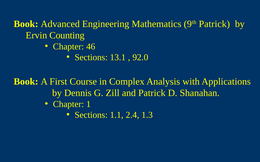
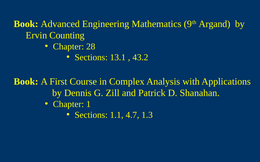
9th Patrick: Patrick -> Argand (214, 24)
46: 46 -> 28 (91, 47)
92.0: 92.0 -> 43.2 (140, 57)
2.4: 2.4 -> 4.7 (132, 115)
